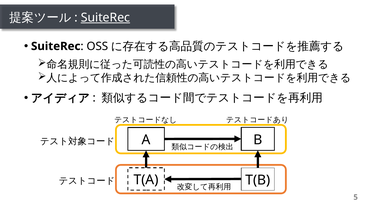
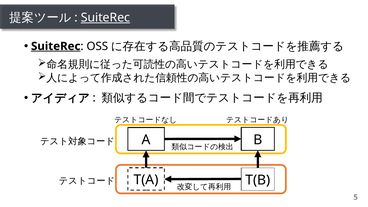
SuiteRec underline: none -> present (56, 46)
